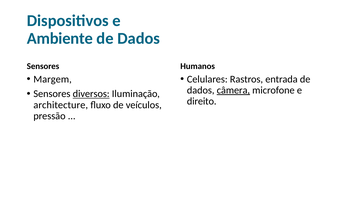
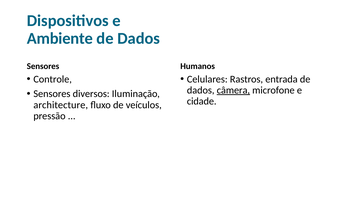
Margem: Margem -> Controle (53, 79)
diversos underline: present -> none (91, 94)
direito: direito -> cidade (202, 101)
